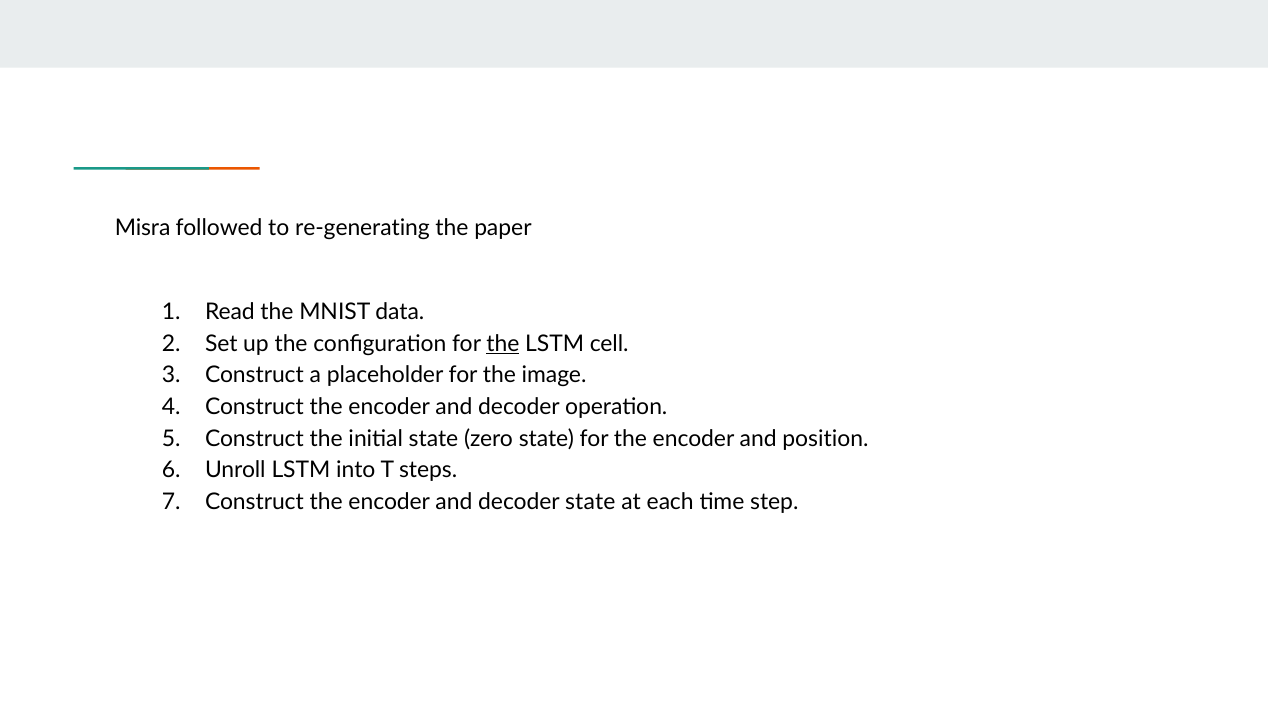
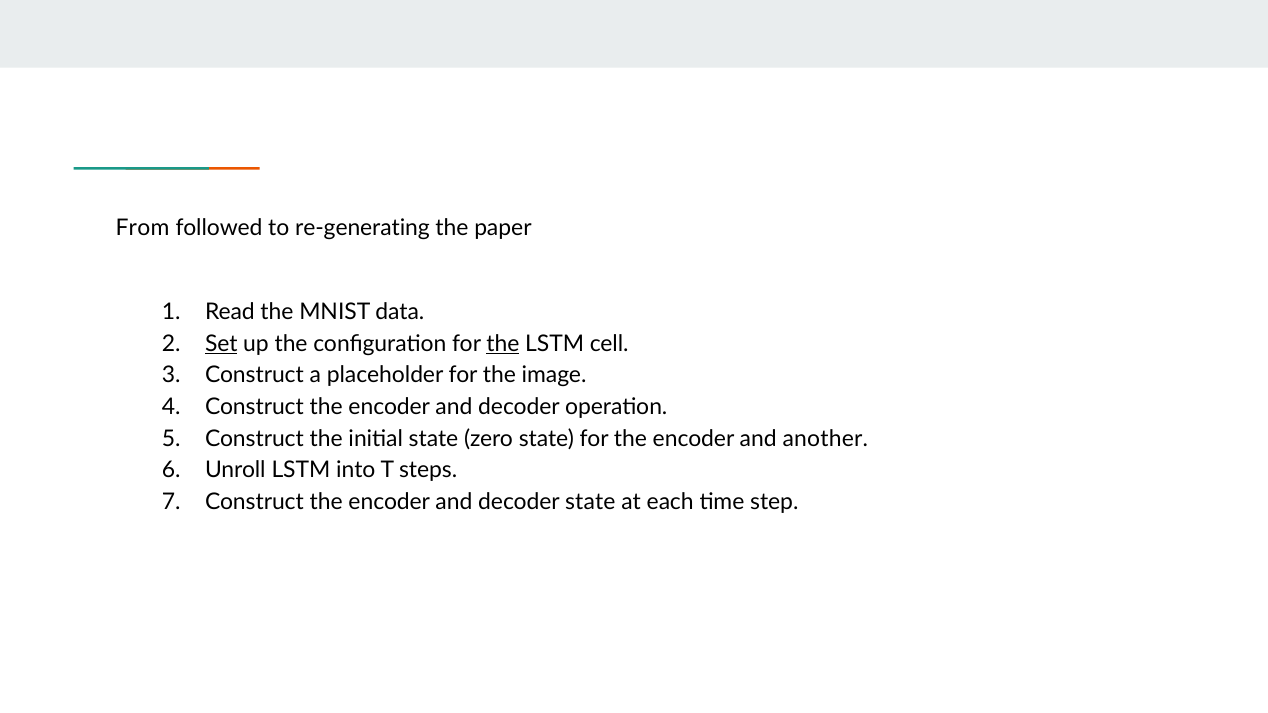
Misra: Misra -> From (142, 228)
Set underline: none -> present (221, 344)
position: position -> another (825, 439)
